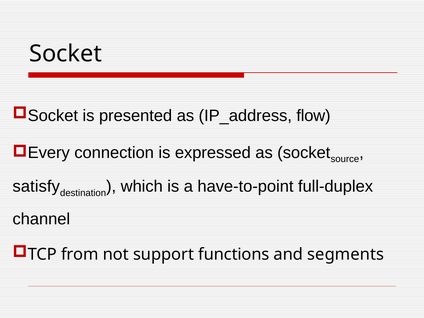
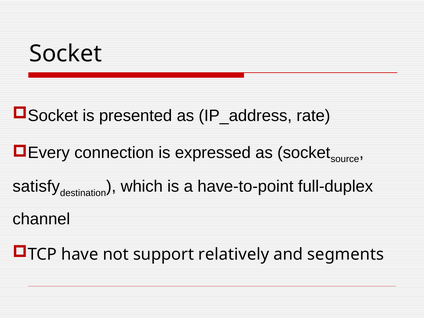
flow: flow -> rate (313, 116)
from: from -> have (80, 254)
functions: functions -> relatively (234, 254)
